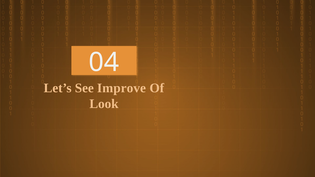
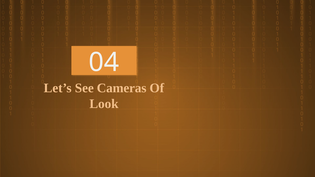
Improve: Improve -> Cameras (122, 88)
